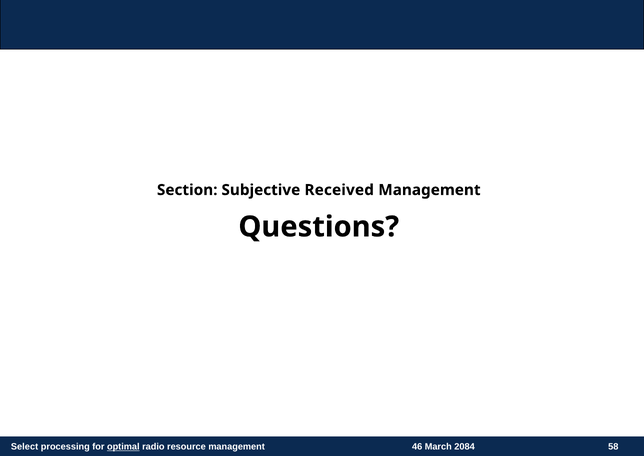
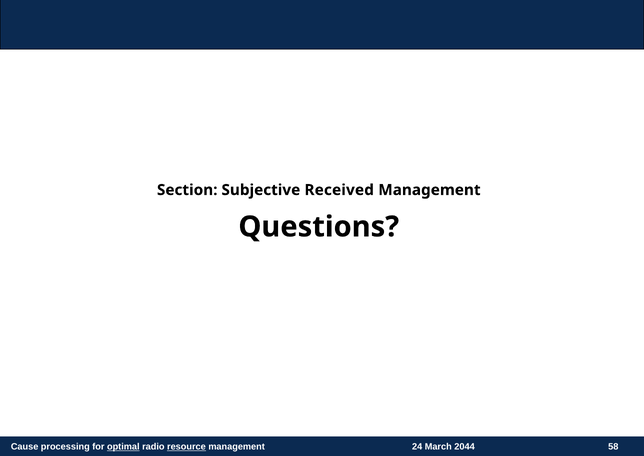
Select: Select -> Cause (25, 446)
resource underline: none -> present (186, 446)
46: 46 -> 24 (417, 446)
2084: 2084 -> 2044 (465, 446)
